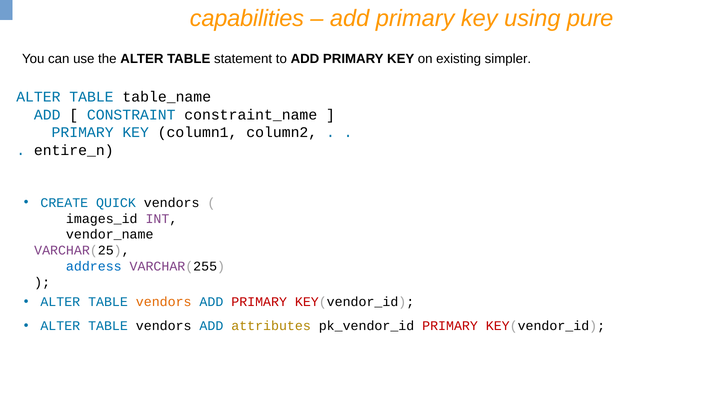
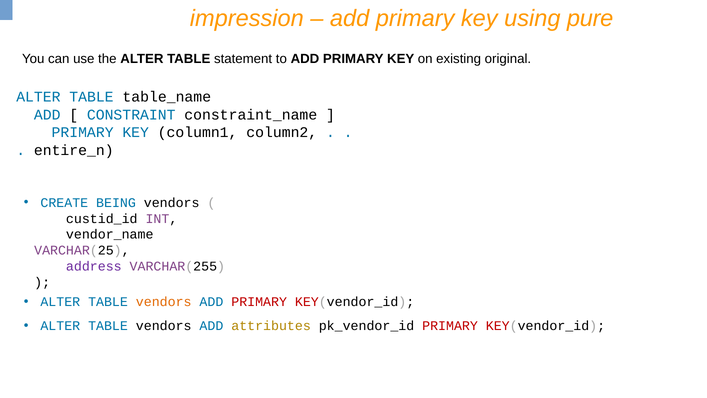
capabilities: capabilities -> impression (247, 18)
simpler: simpler -> original (508, 59)
QUICK: QUICK -> BEING (116, 203)
images_id: images_id -> custid_id (102, 219)
address colour: blue -> purple (94, 266)
